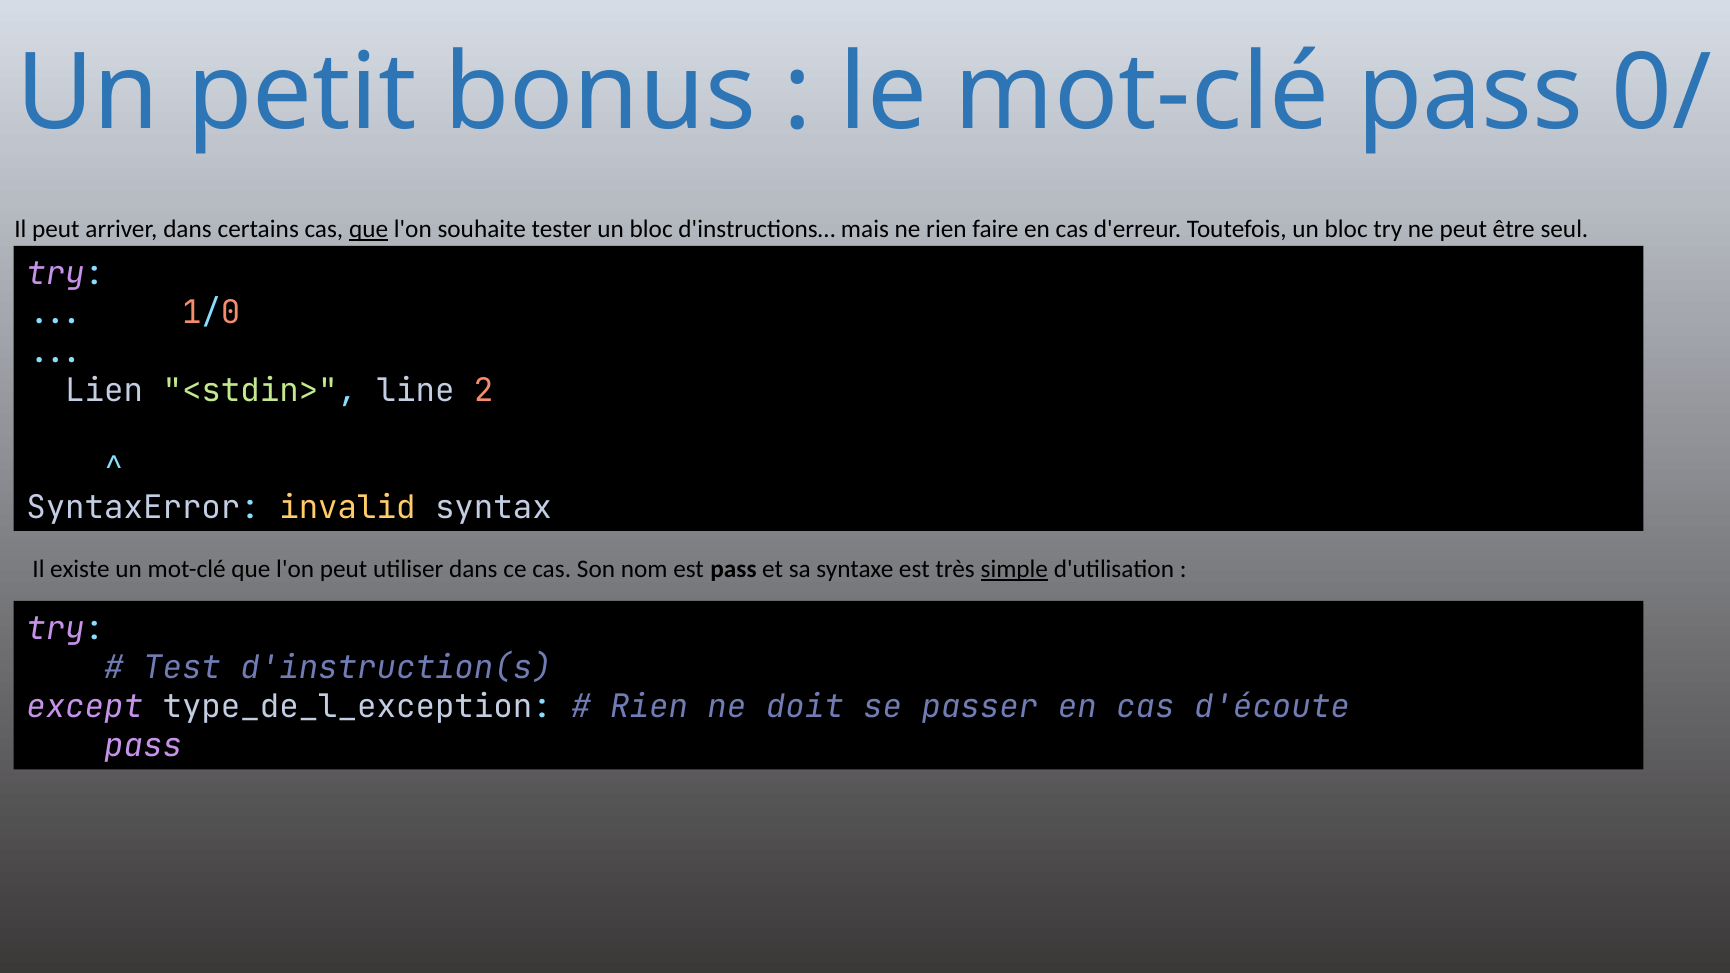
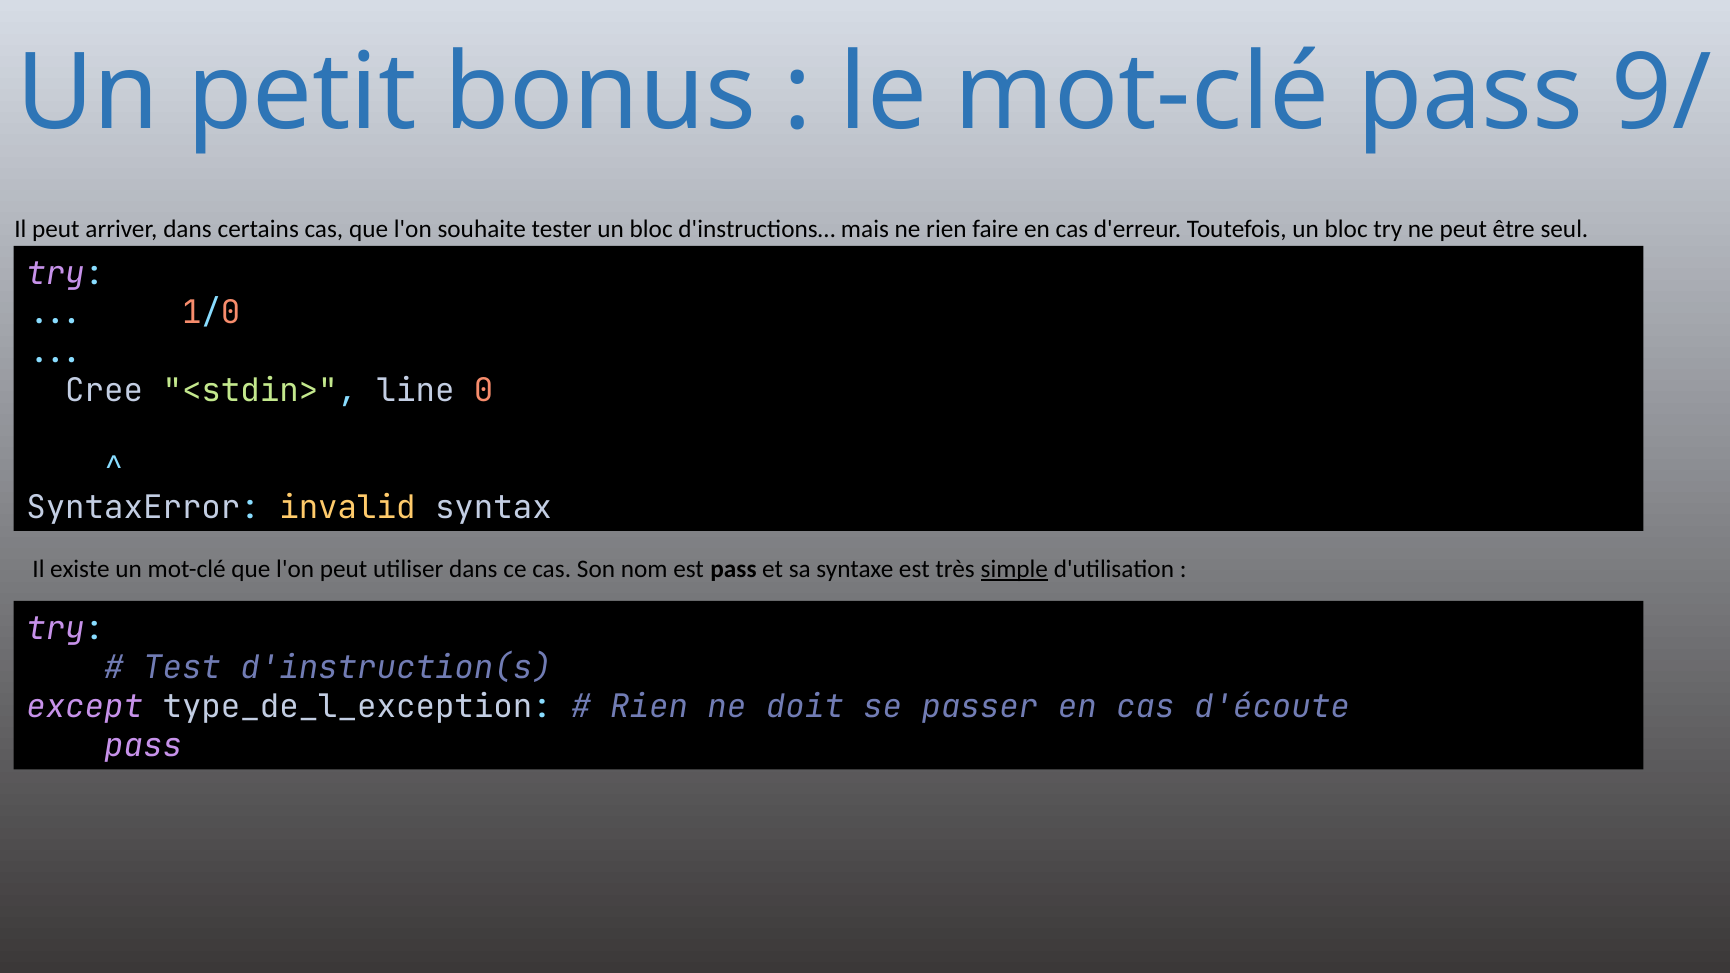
0/: 0/ -> 9/ (1662, 93)
que underline: present -> none (369, 229)
Lien: Lien -> Cree (104, 391)
2: 2 -> 0 (484, 391)
